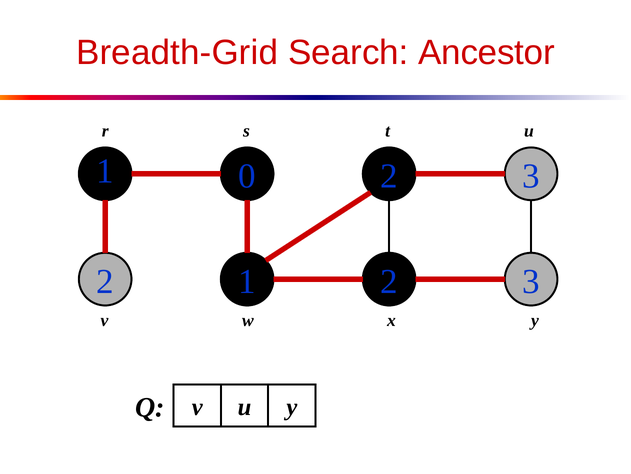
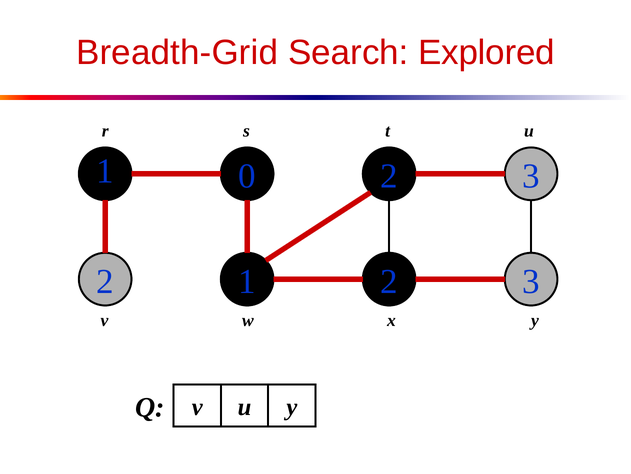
Ancestor: Ancestor -> Explored (487, 52)
